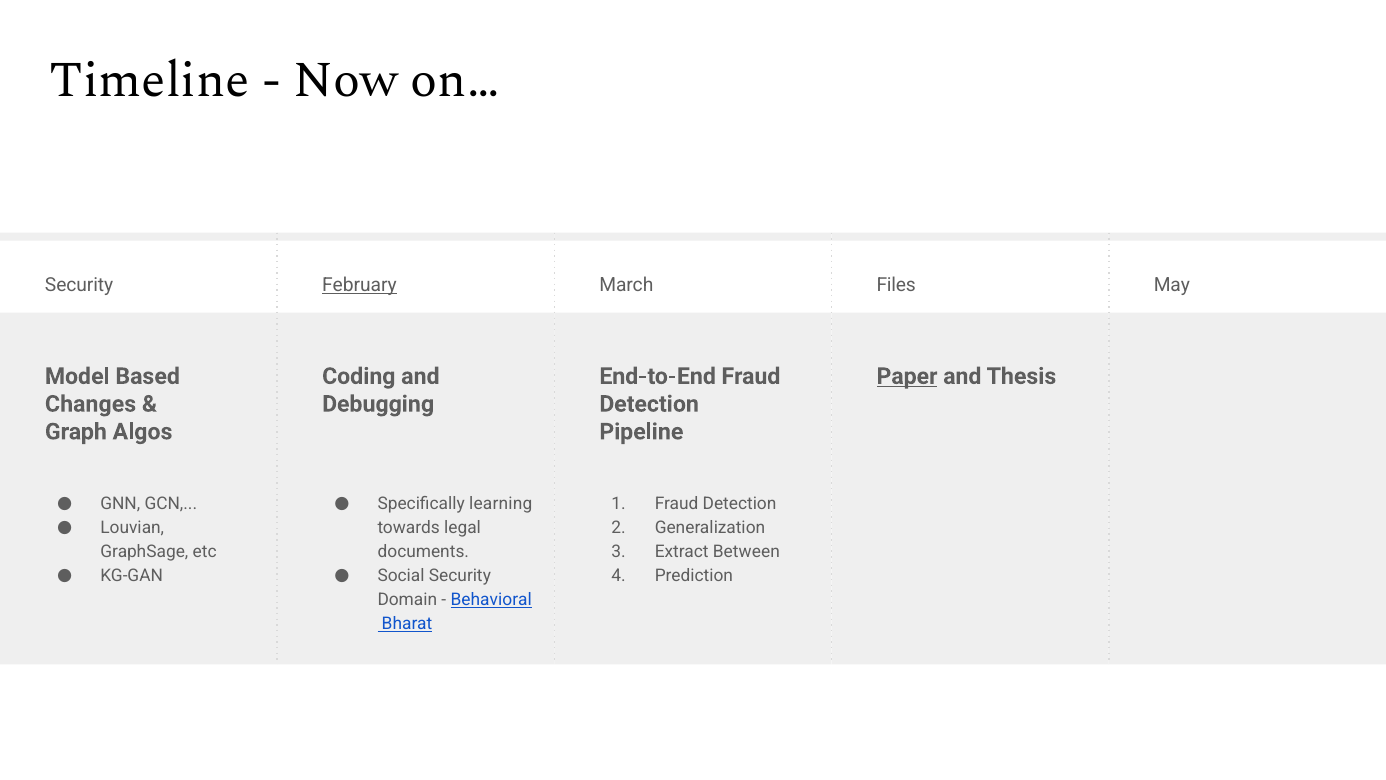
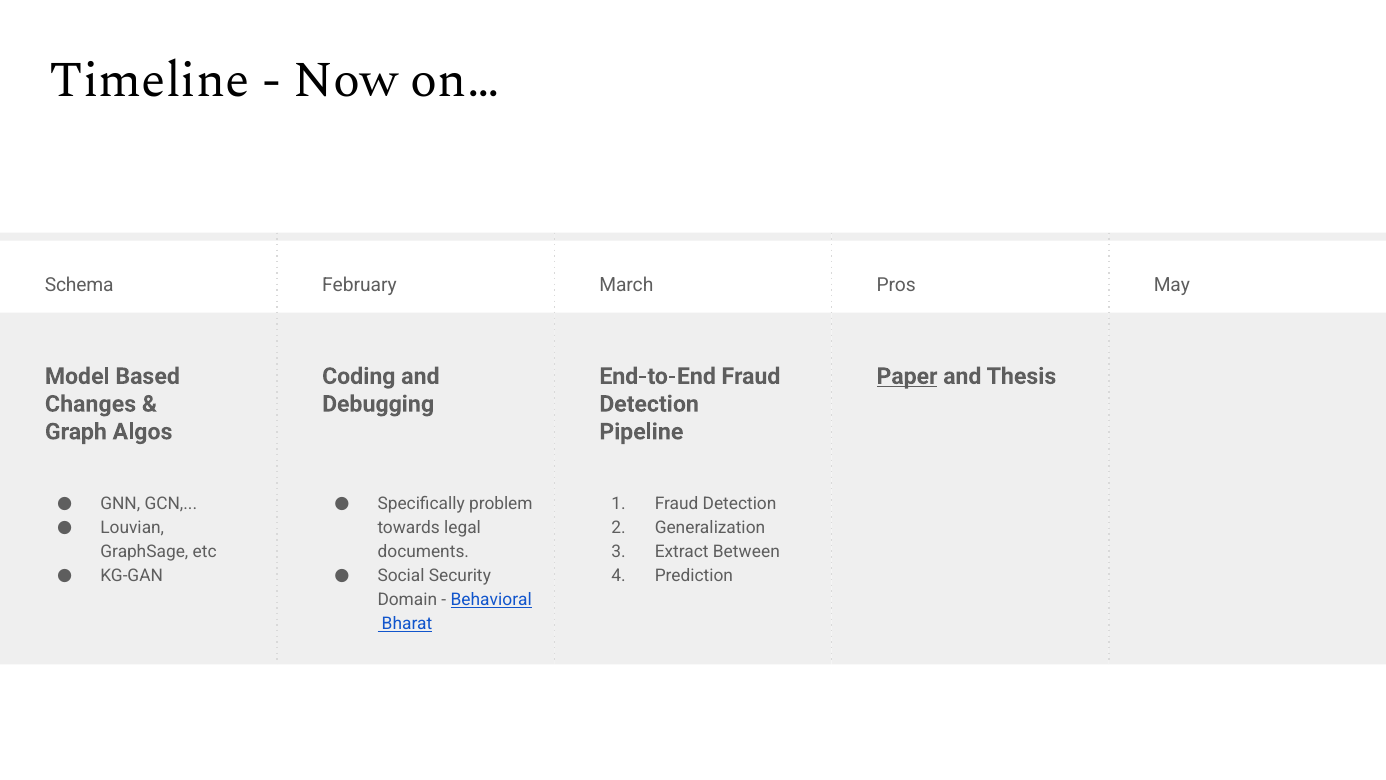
Security: Security -> Schema (79, 285)
February underline: present -> none (359, 285)
Files: Files -> Pros (896, 285)
learning: learning -> problem (501, 504)
